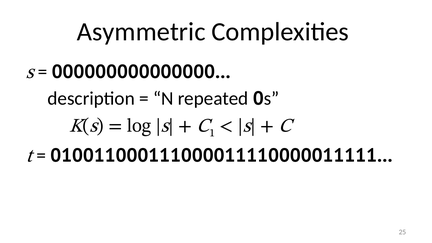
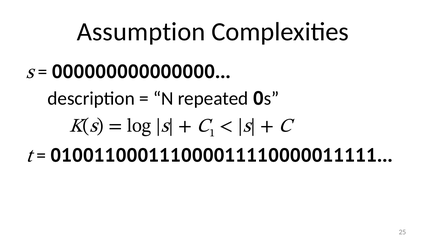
Asymmetric: Asymmetric -> Assumption (141, 32)
